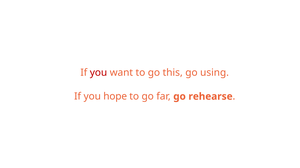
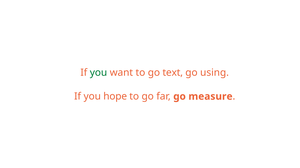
you colour: red -> green (98, 73)
this: this -> text (173, 73)
rehearse: rehearse -> measure (210, 97)
